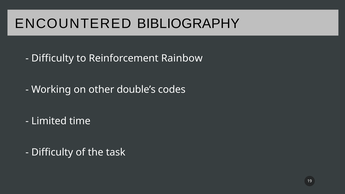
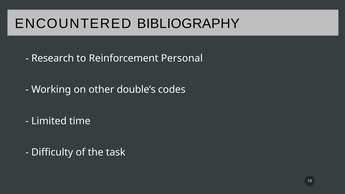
Difficulty: Difficulty -> Research (53, 58)
Rainbow: Rainbow -> Personal (182, 58)
